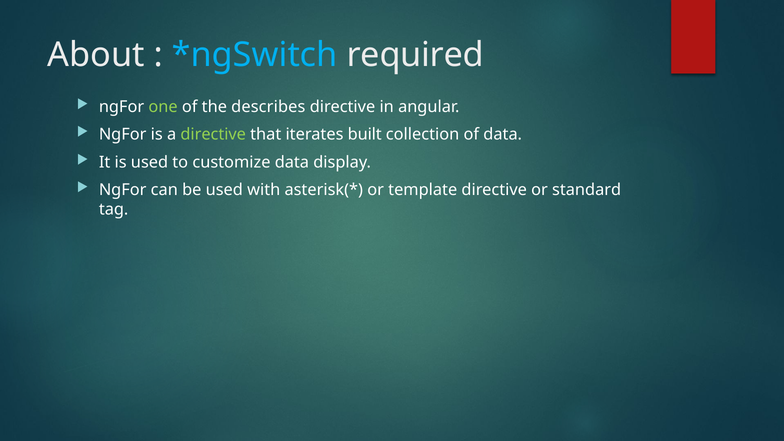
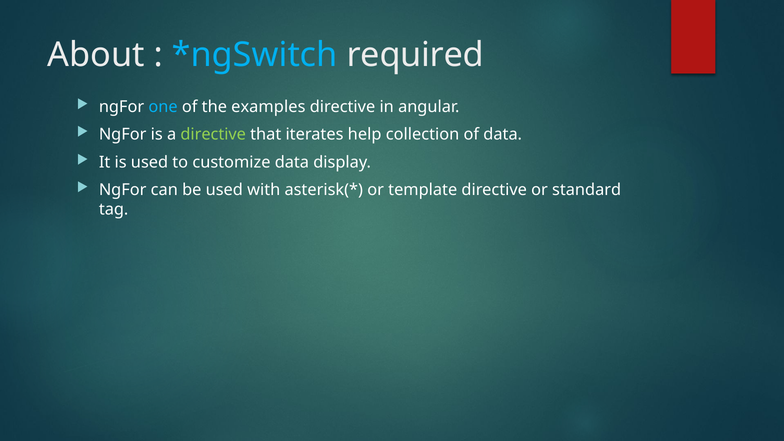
one colour: light green -> light blue (163, 107)
describes: describes -> examples (268, 107)
built: built -> help (365, 134)
